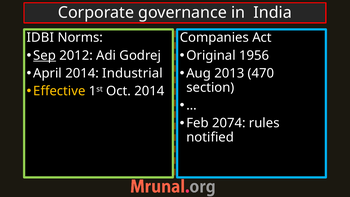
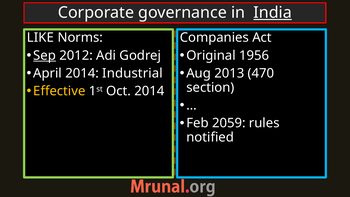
India underline: none -> present (273, 13)
IDBI: IDBI -> LIKE (40, 38)
2074: 2074 -> 2059 (229, 123)
